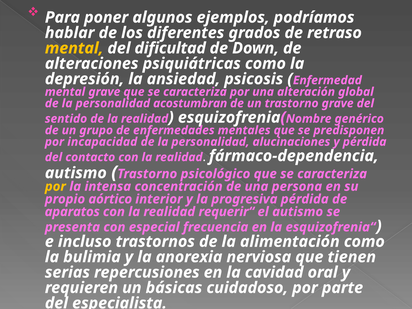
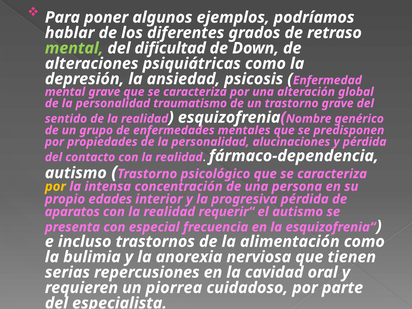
mental colour: yellow -> light green (74, 48)
acostumbran: acostumbran -> traumatismo (190, 103)
incapacidad: incapacidad -> propiedades (102, 142)
aórtico: aórtico -> edades (110, 199)
básicas: básicas -> piorrea (174, 288)
